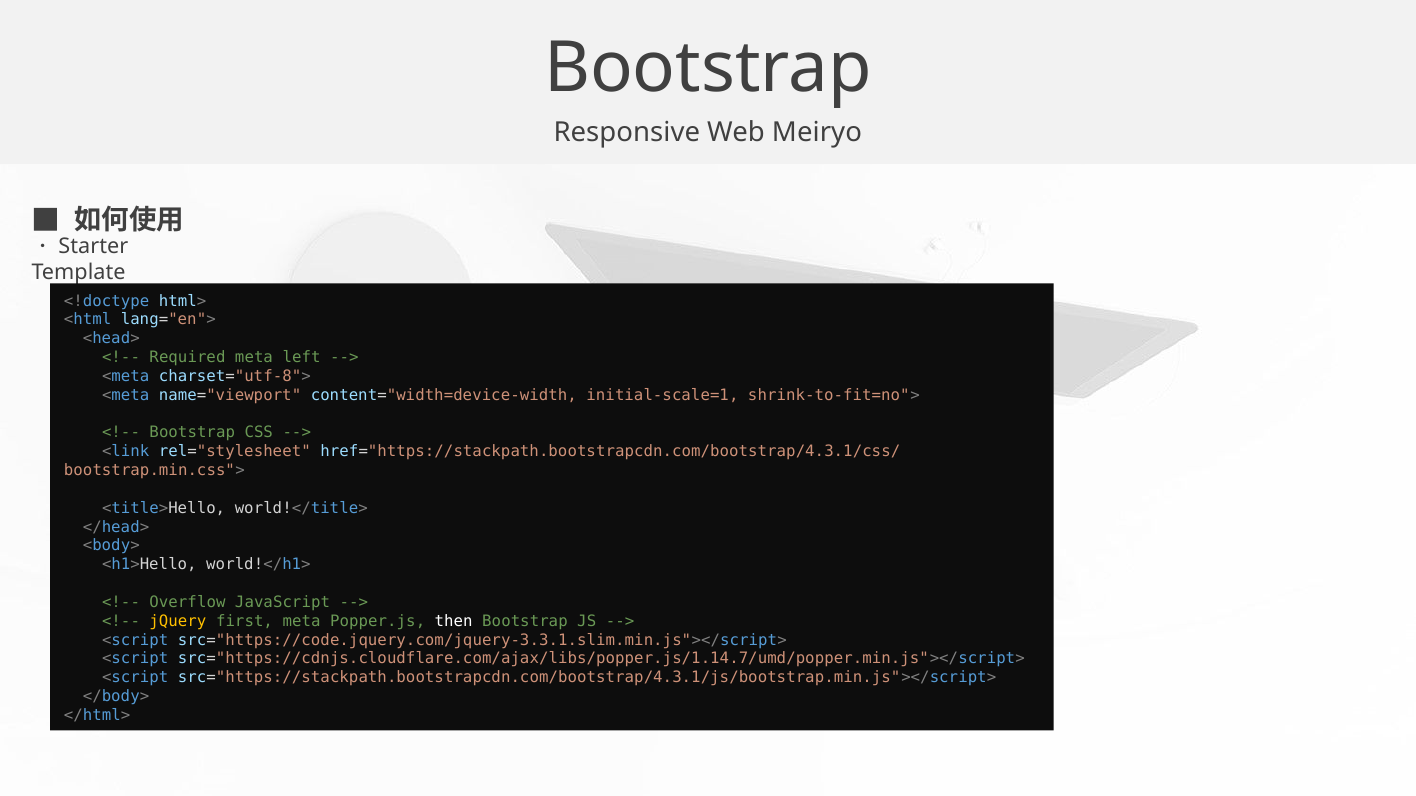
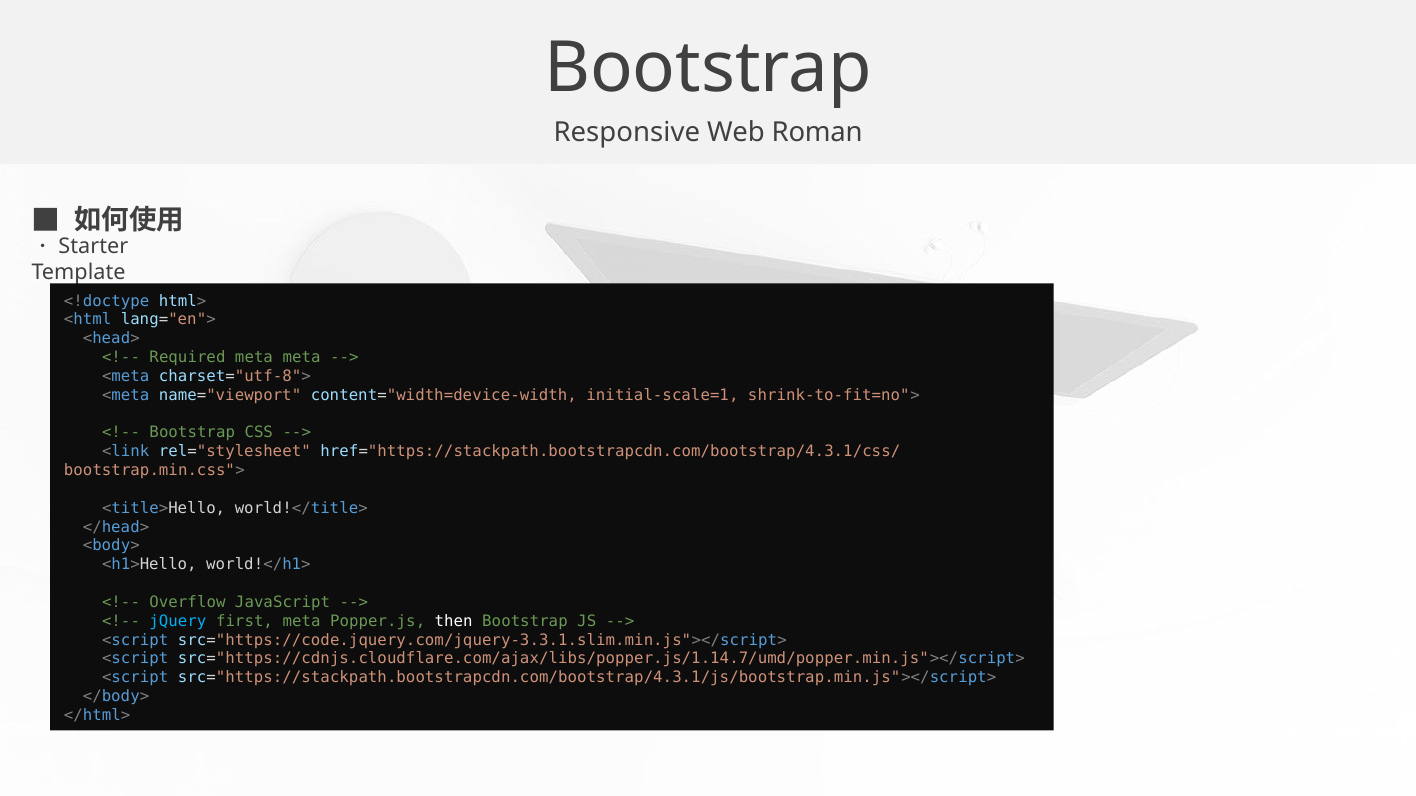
Meiryo: Meiryo -> Roman (817, 133)
meta left: left -> meta (302, 358)
jQuery colour: yellow -> light blue (178, 621)
